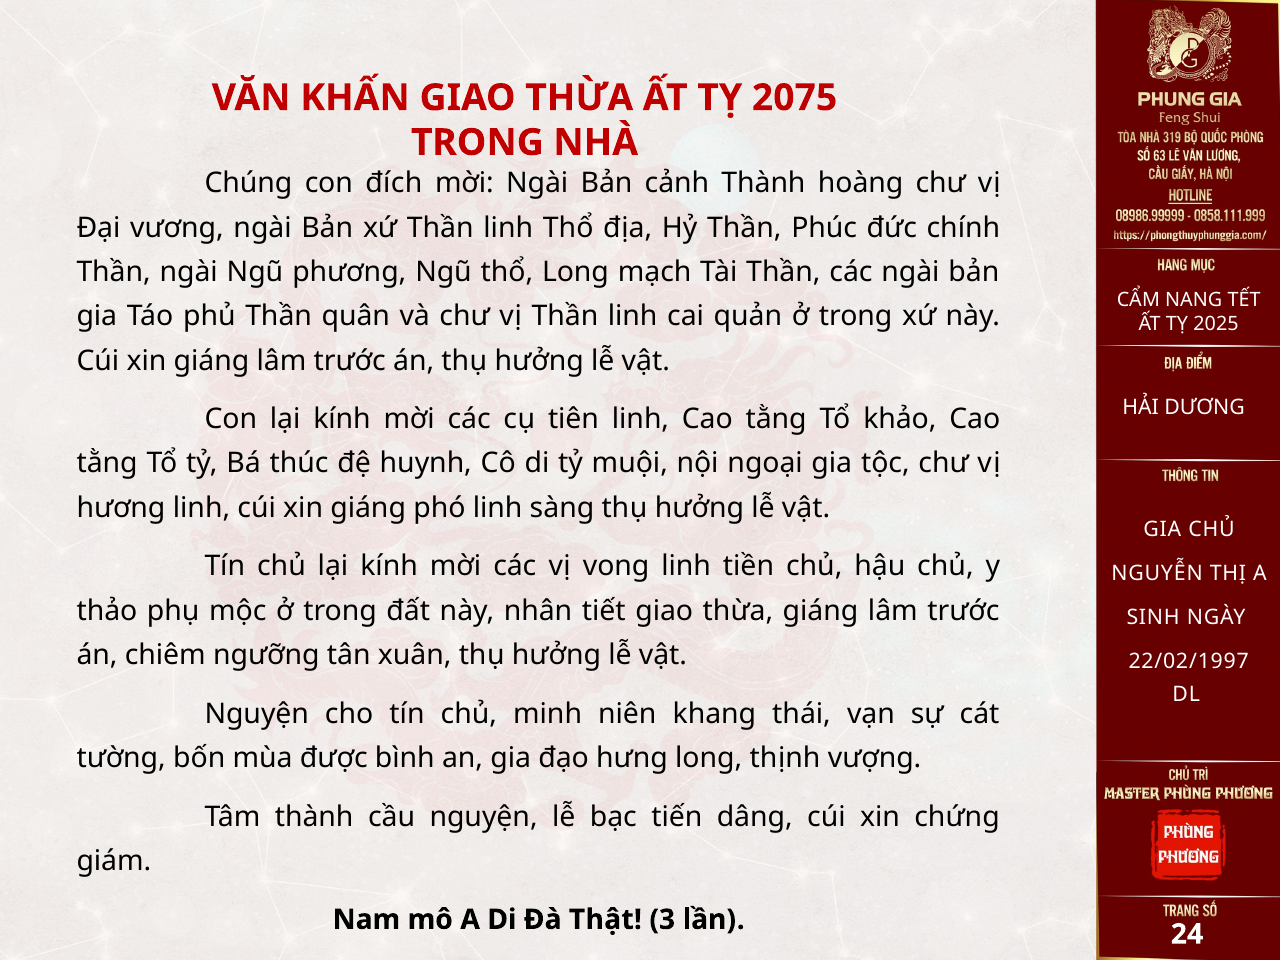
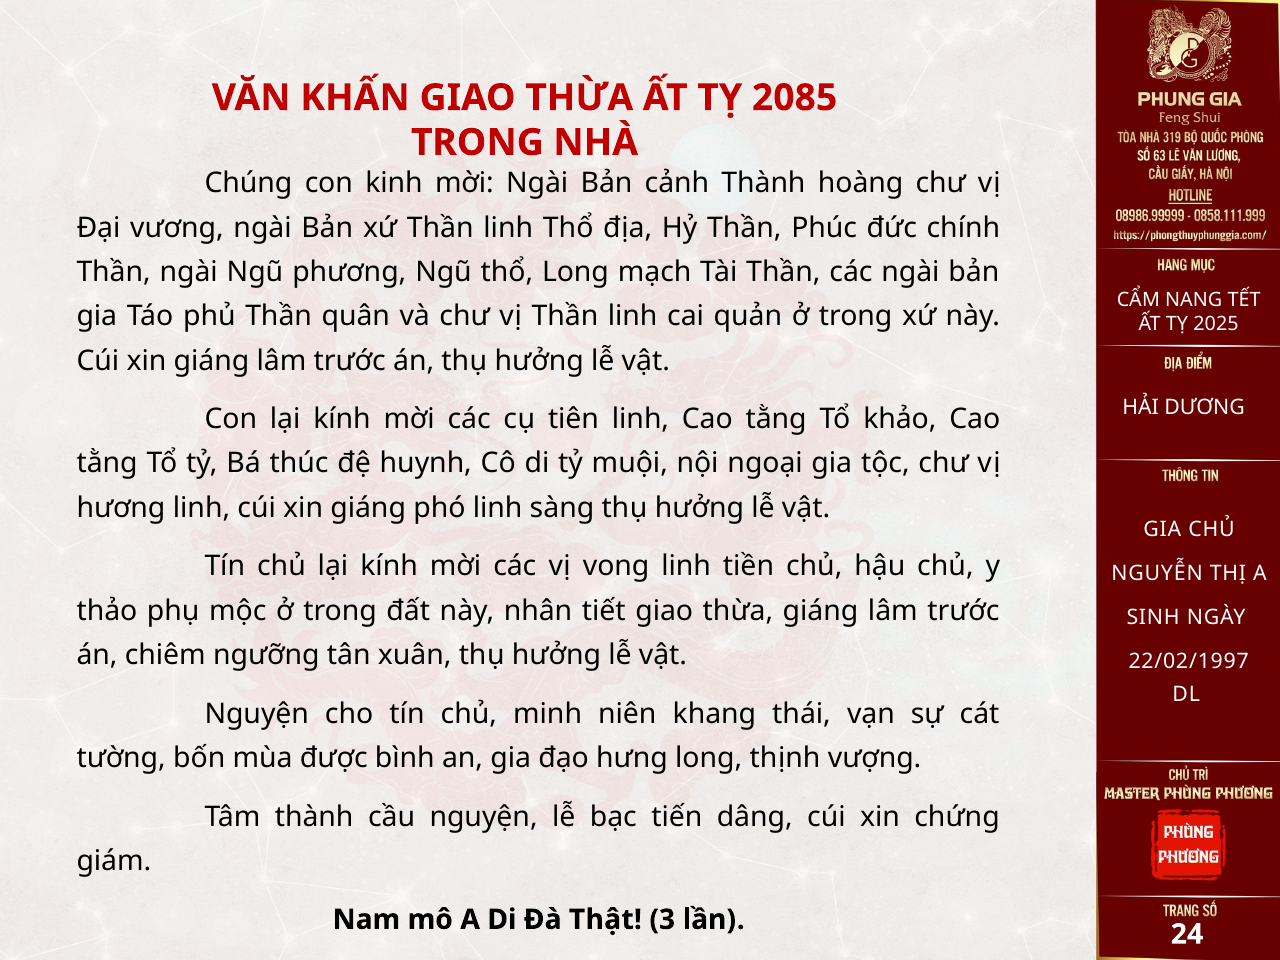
2075: 2075 -> 2085 (795, 98)
đích: đích -> kinh (394, 183)
